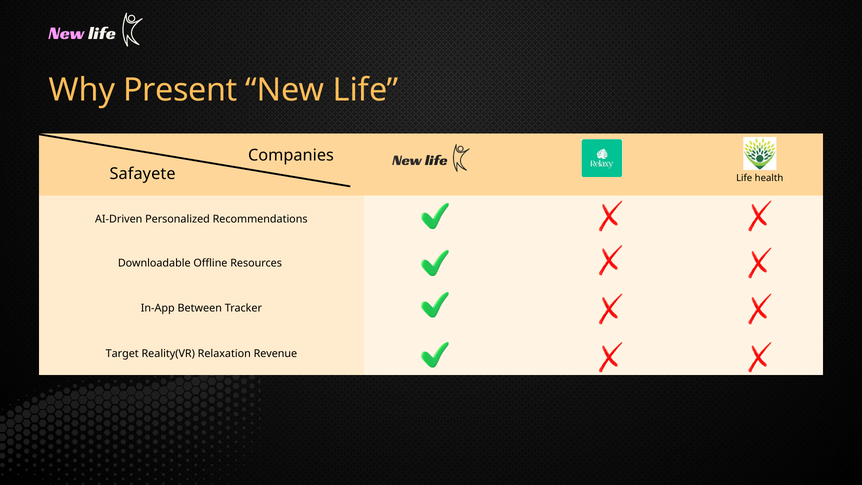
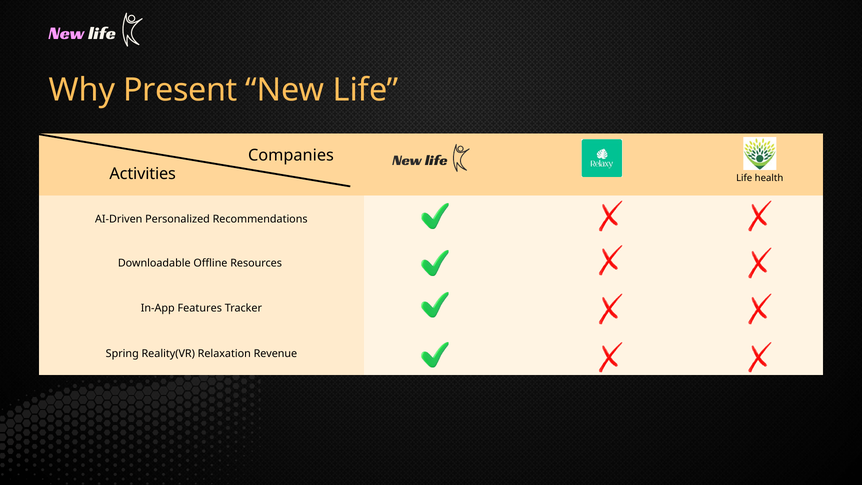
Safayete: Safayete -> Activities (143, 174)
Between: Between -> Features (200, 308)
Target: Target -> Spring (122, 354)
